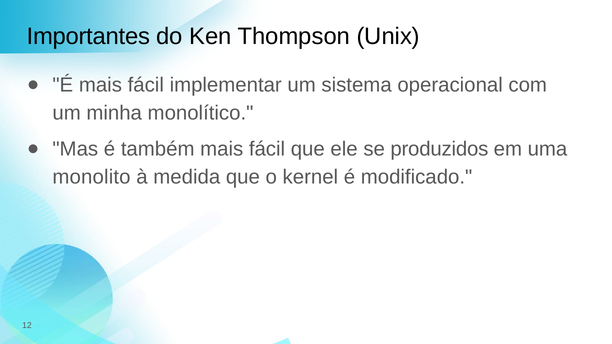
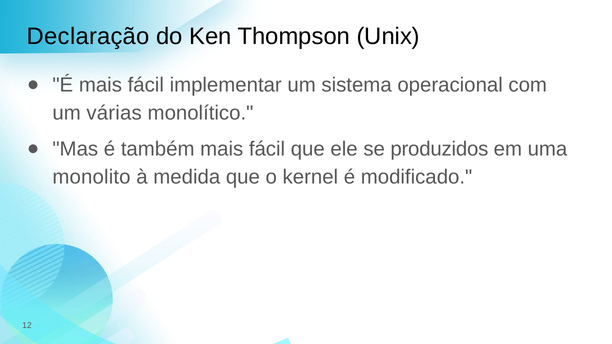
Importantes: Importantes -> Declaração (88, 37)
minha: minha -> várias (114, 113)
